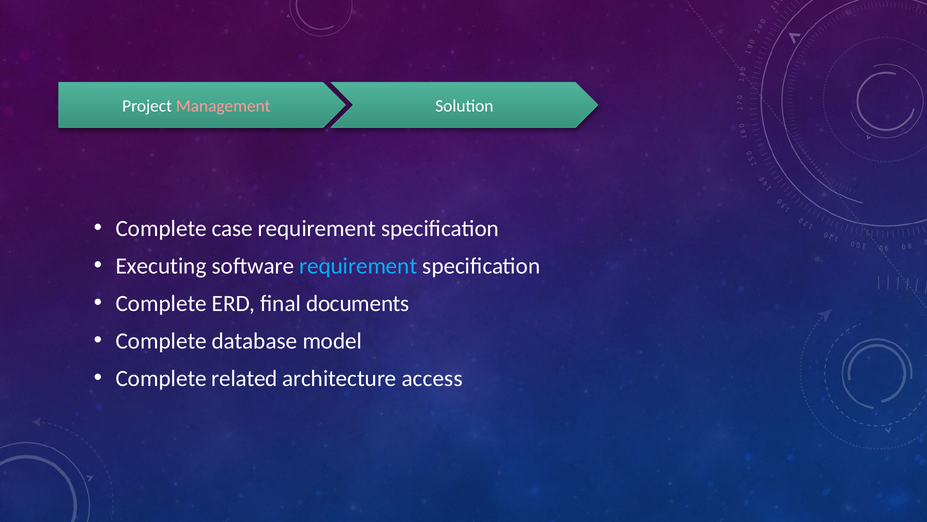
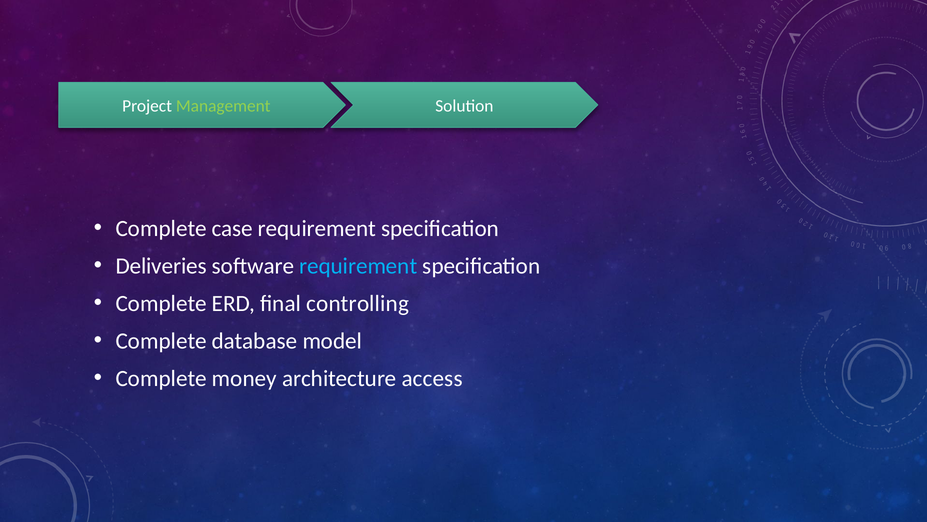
Management colour: pink -> light green (223, 106)
Executing: Executing -> Deliveries (161, 266)
documents: documents -> controlling (358, 303)
related: related -> money (244, 378)
